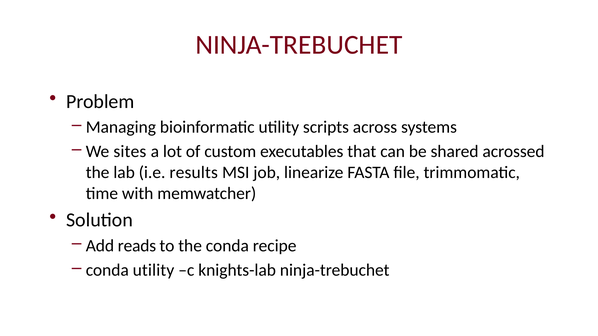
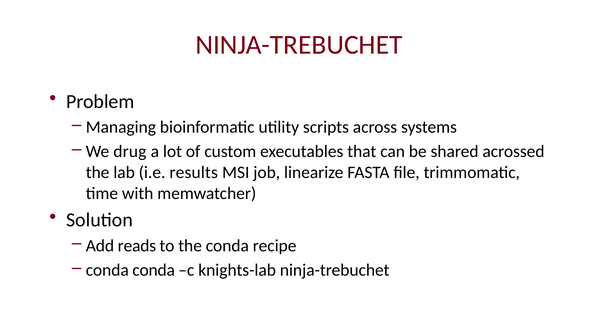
sites: sites -> drug (130, 152)
conda utility: utility -> conda (154, 270)
